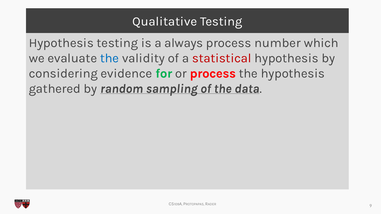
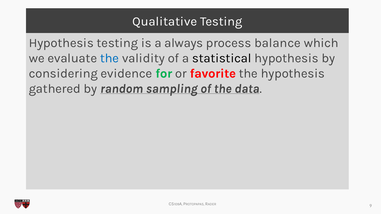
number: number -> balance (277, 43)
statistical colour: red -> black (222, 58)
or process: process -> favorite (213, 73)
